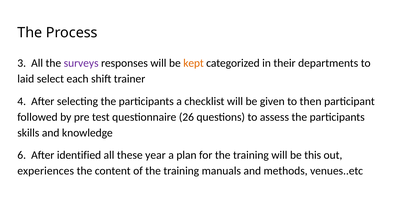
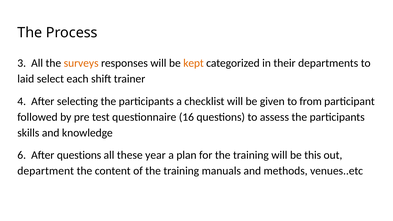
surveys colour: purple -> orange (81, 63)
then: then -> from (311, 101)
26: 26 -> 16 (186, 117)
After identified: identified -> questions (79, 155)
experiences: experiences -> department (46, 171)
